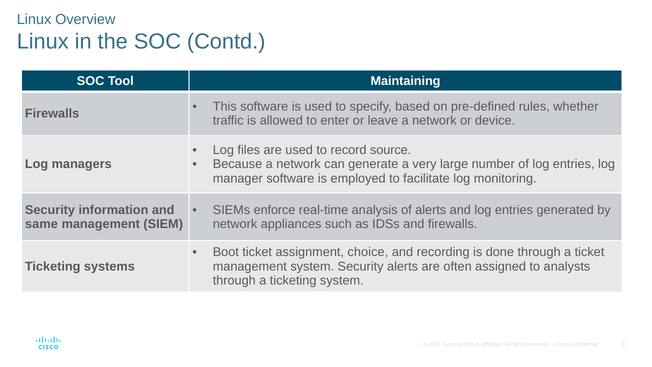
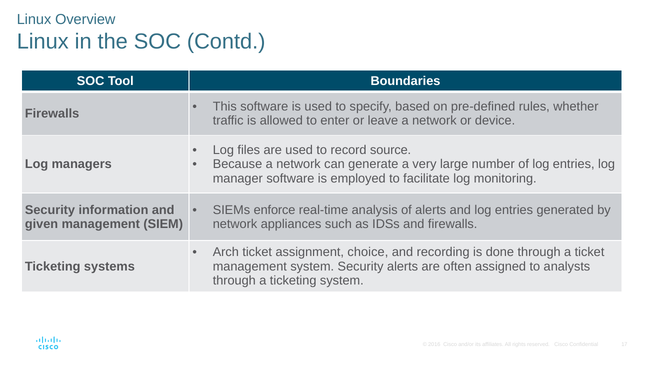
Maintaining: Maintaining -> Boundaries (405, 81)
same: same -> given (42, 224)
Boot: Boot -> Arch (226, 252)
